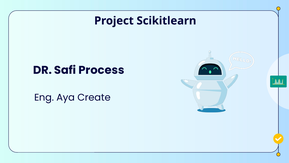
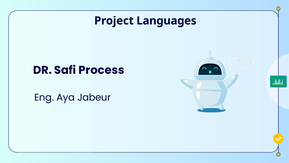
Scikitlearn: Scikitlearn -> Languages (166, 21)
Create: Create -> Jabeur (94, 97)
